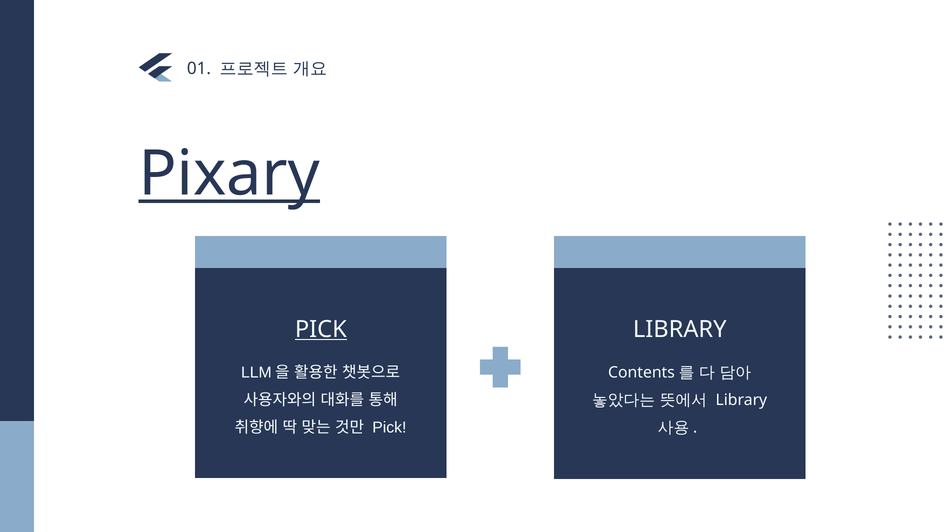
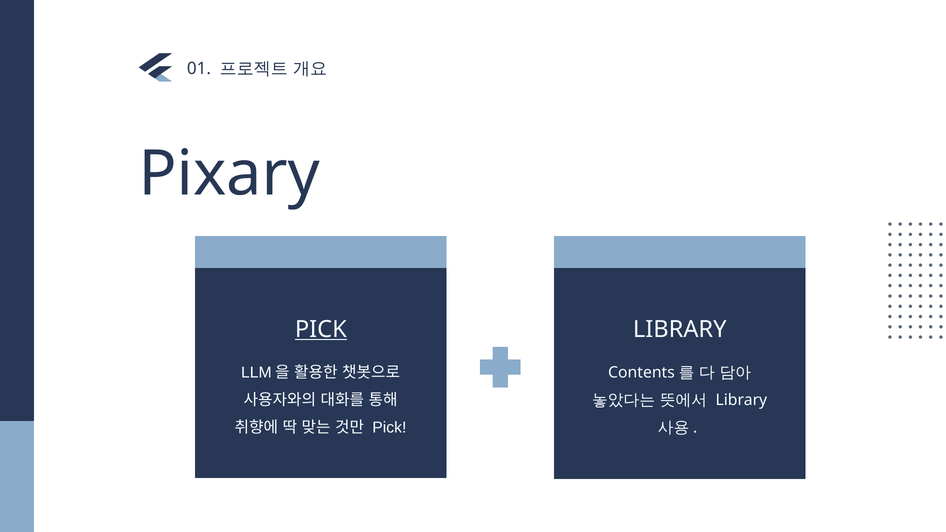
Pixary underline: present -> none (229, 174)
